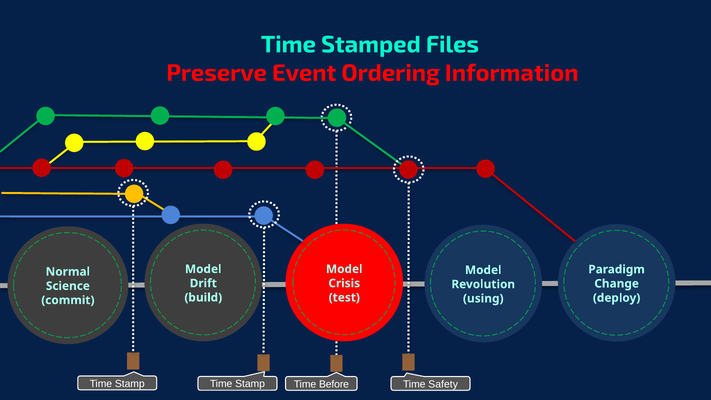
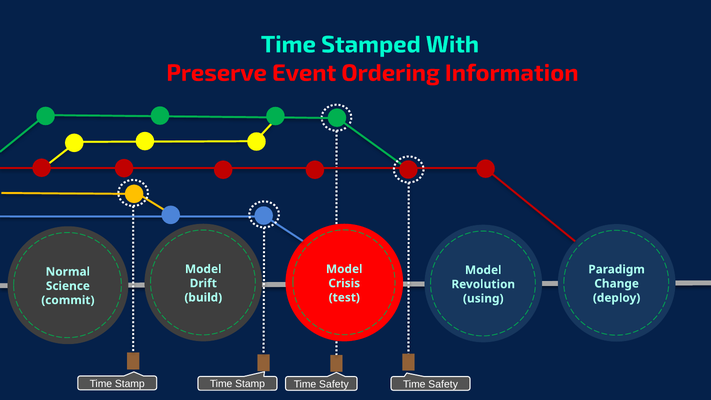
Files: Files -> With (452, 45)
Before: Before -> Safety (334, 384)
